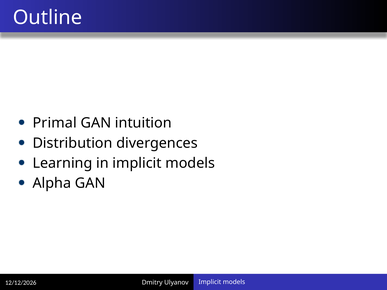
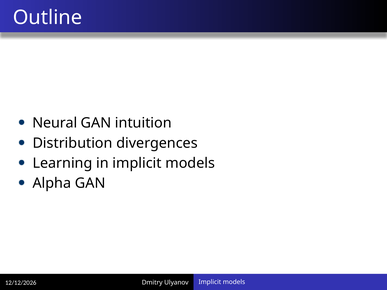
Primal: Primal -> Neural (55, 123)
